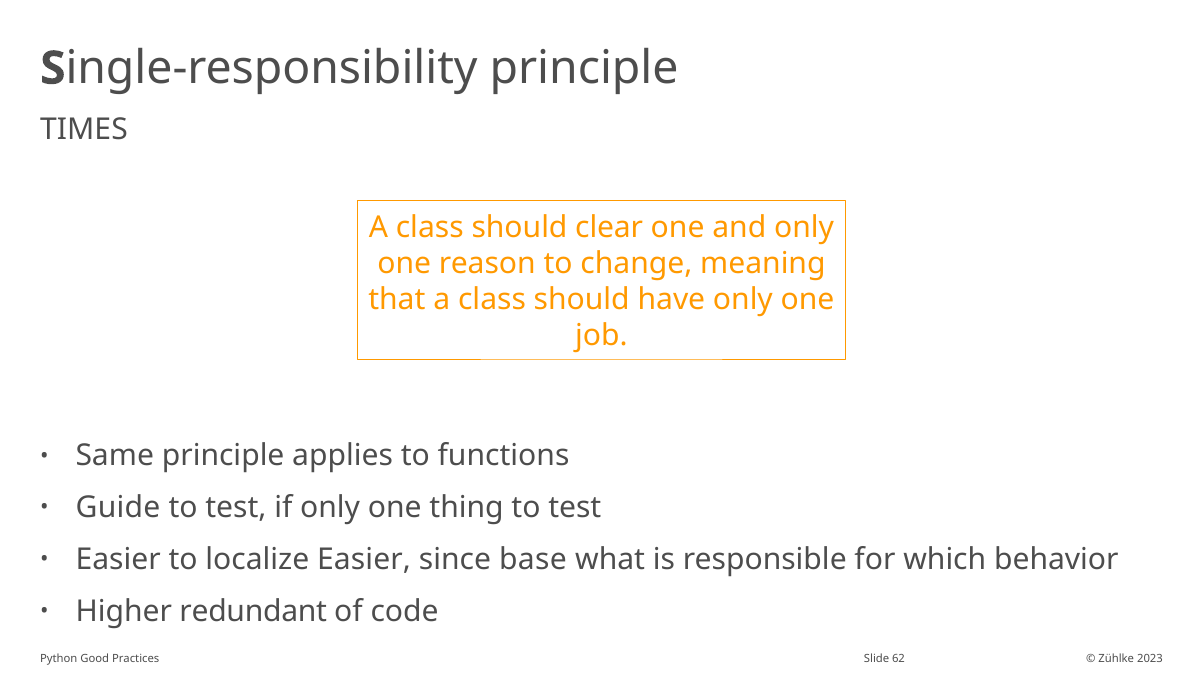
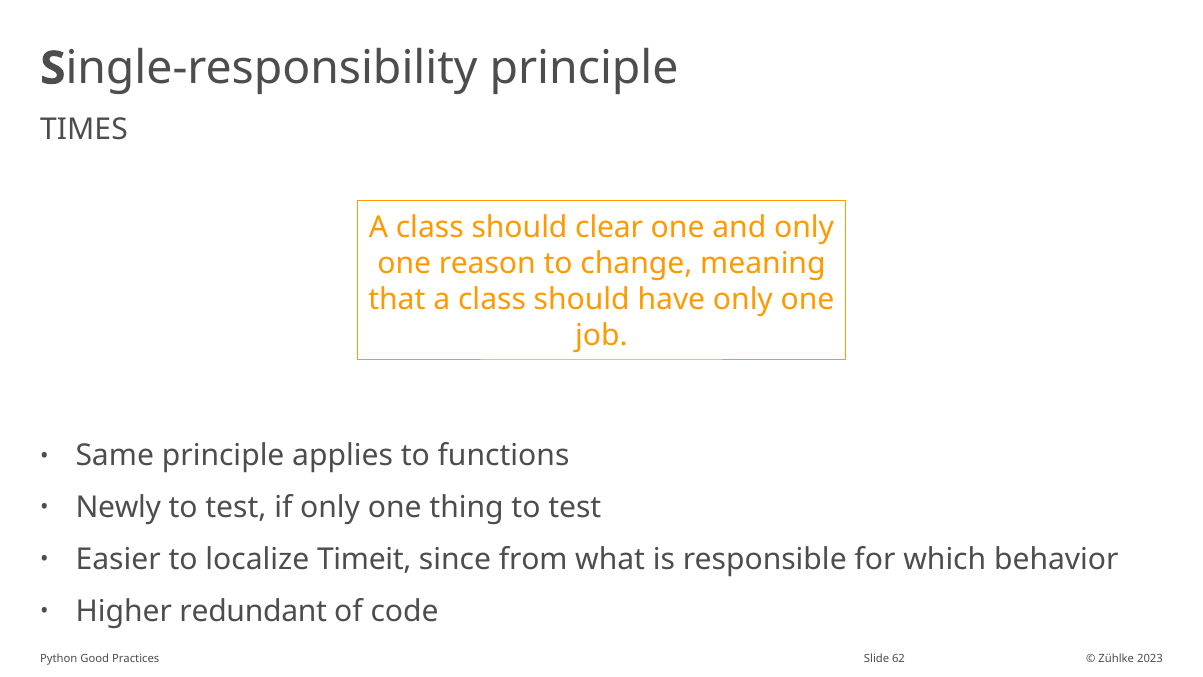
Guide: Guide -> Newly (118, 507)
localize Easier: Easier -> Timeit (364, 559)
base: base -> from (533, 559)
